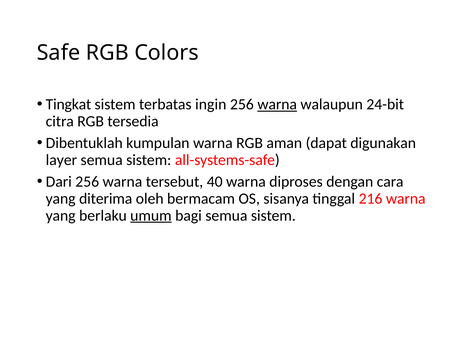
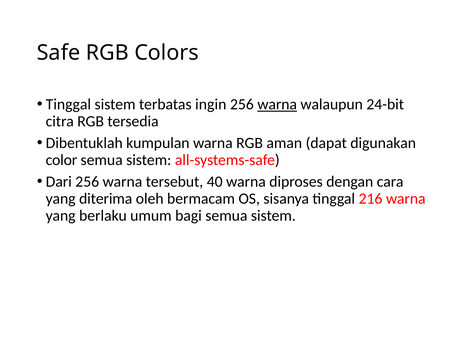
Tingkat: Tingkat -> Tinggal (68, 104)
layer: layer -> color (61, 160)
umum underline: present -> none (151, 215)
